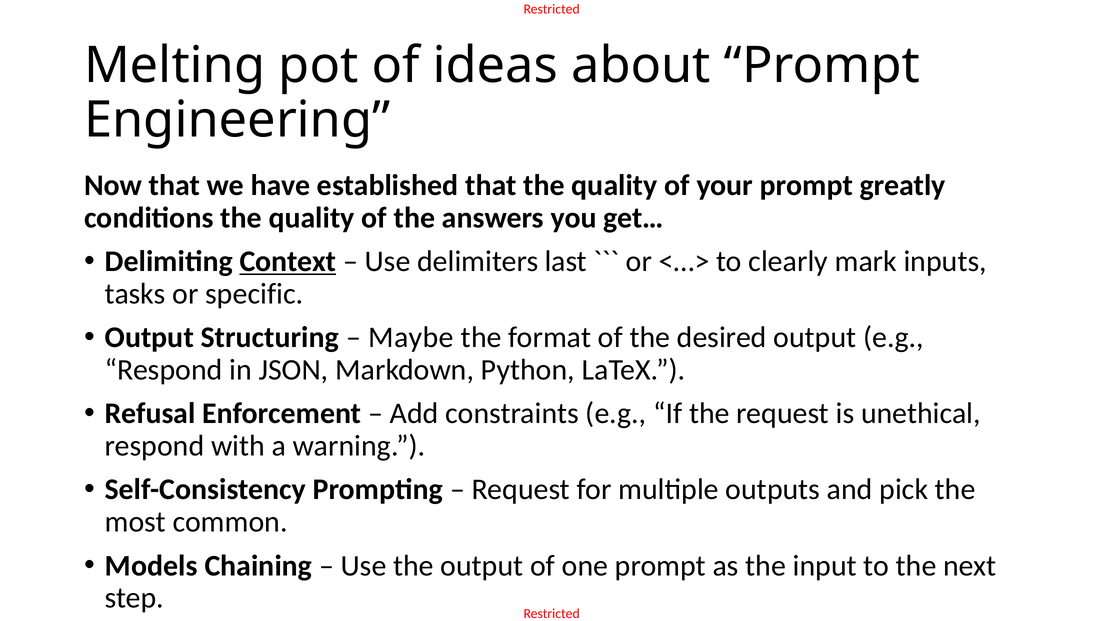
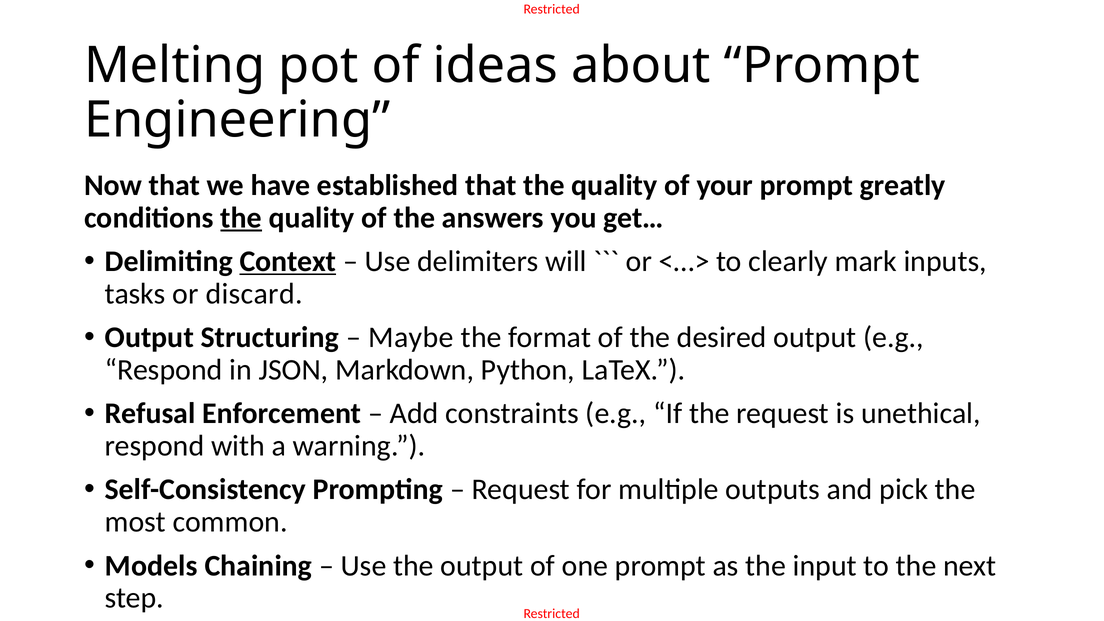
the underline: none -> present (241, 218)
last: last -> will (566, 261)
specific: specific -> discard (254, 294)
